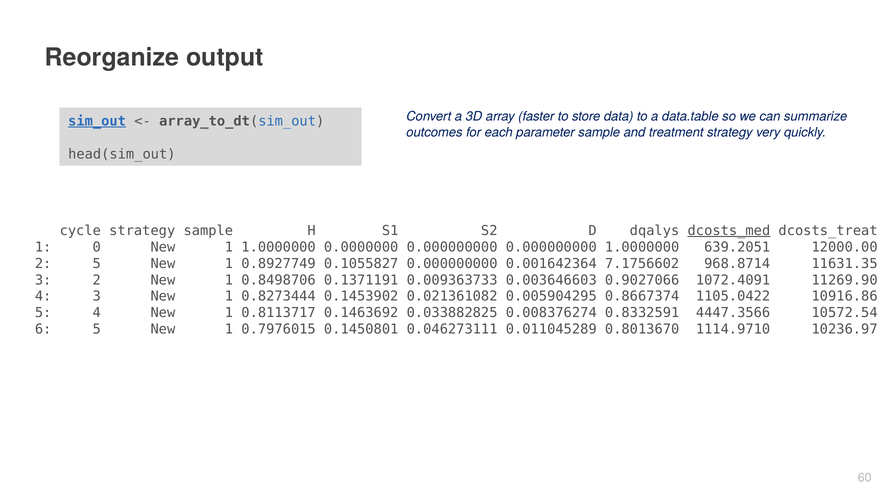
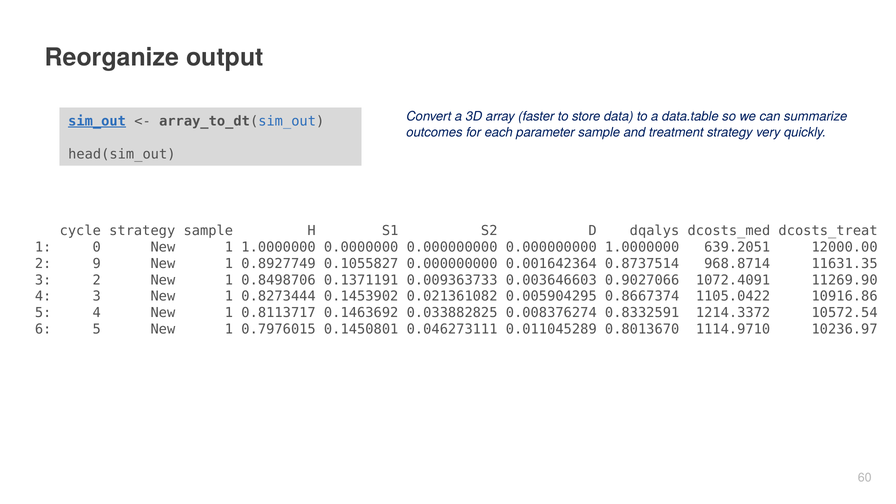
dcosts_med underline: present -> none (729, 231)
2 5: 5 -> 9 (97, 264)
7.1756602: 7.1756602 -> 0.8737514 (642, 264)
4447.3566: 4447.3566 -> 1214.3372 (733, 313)
